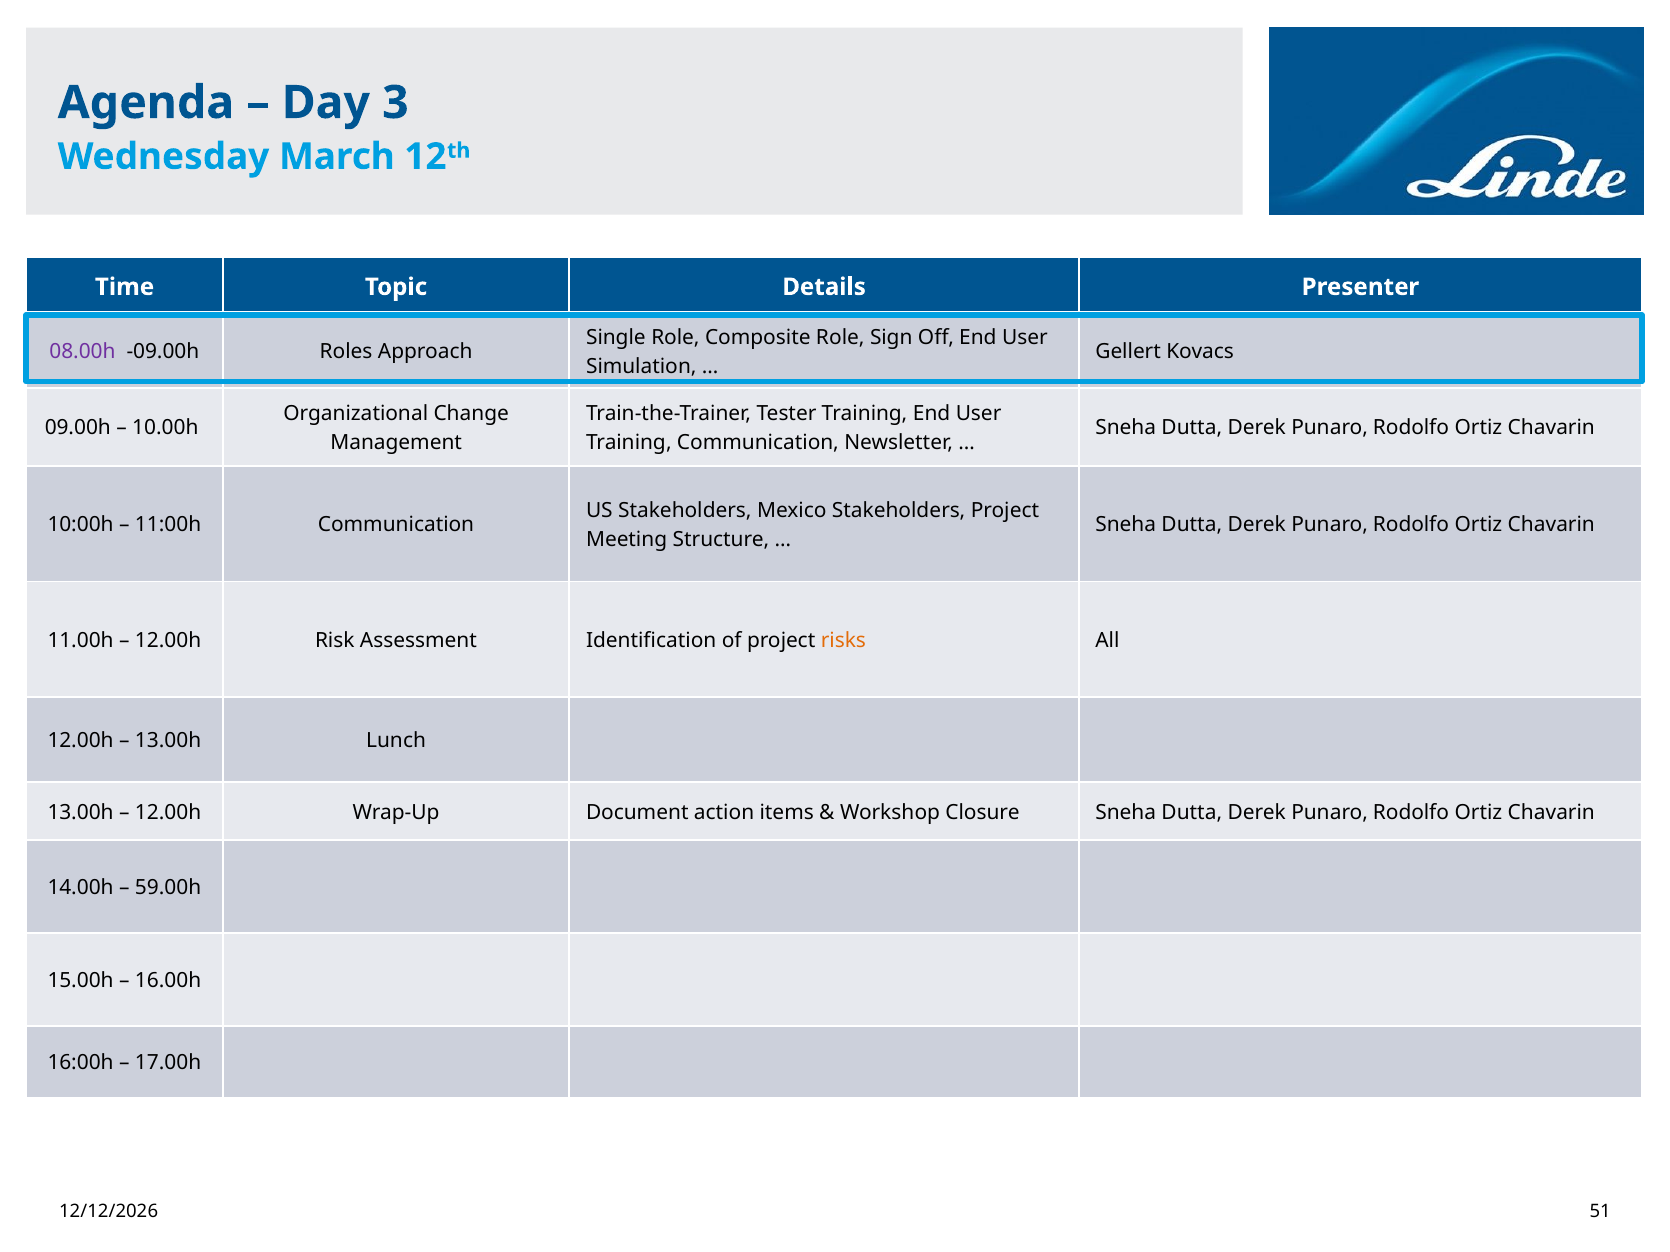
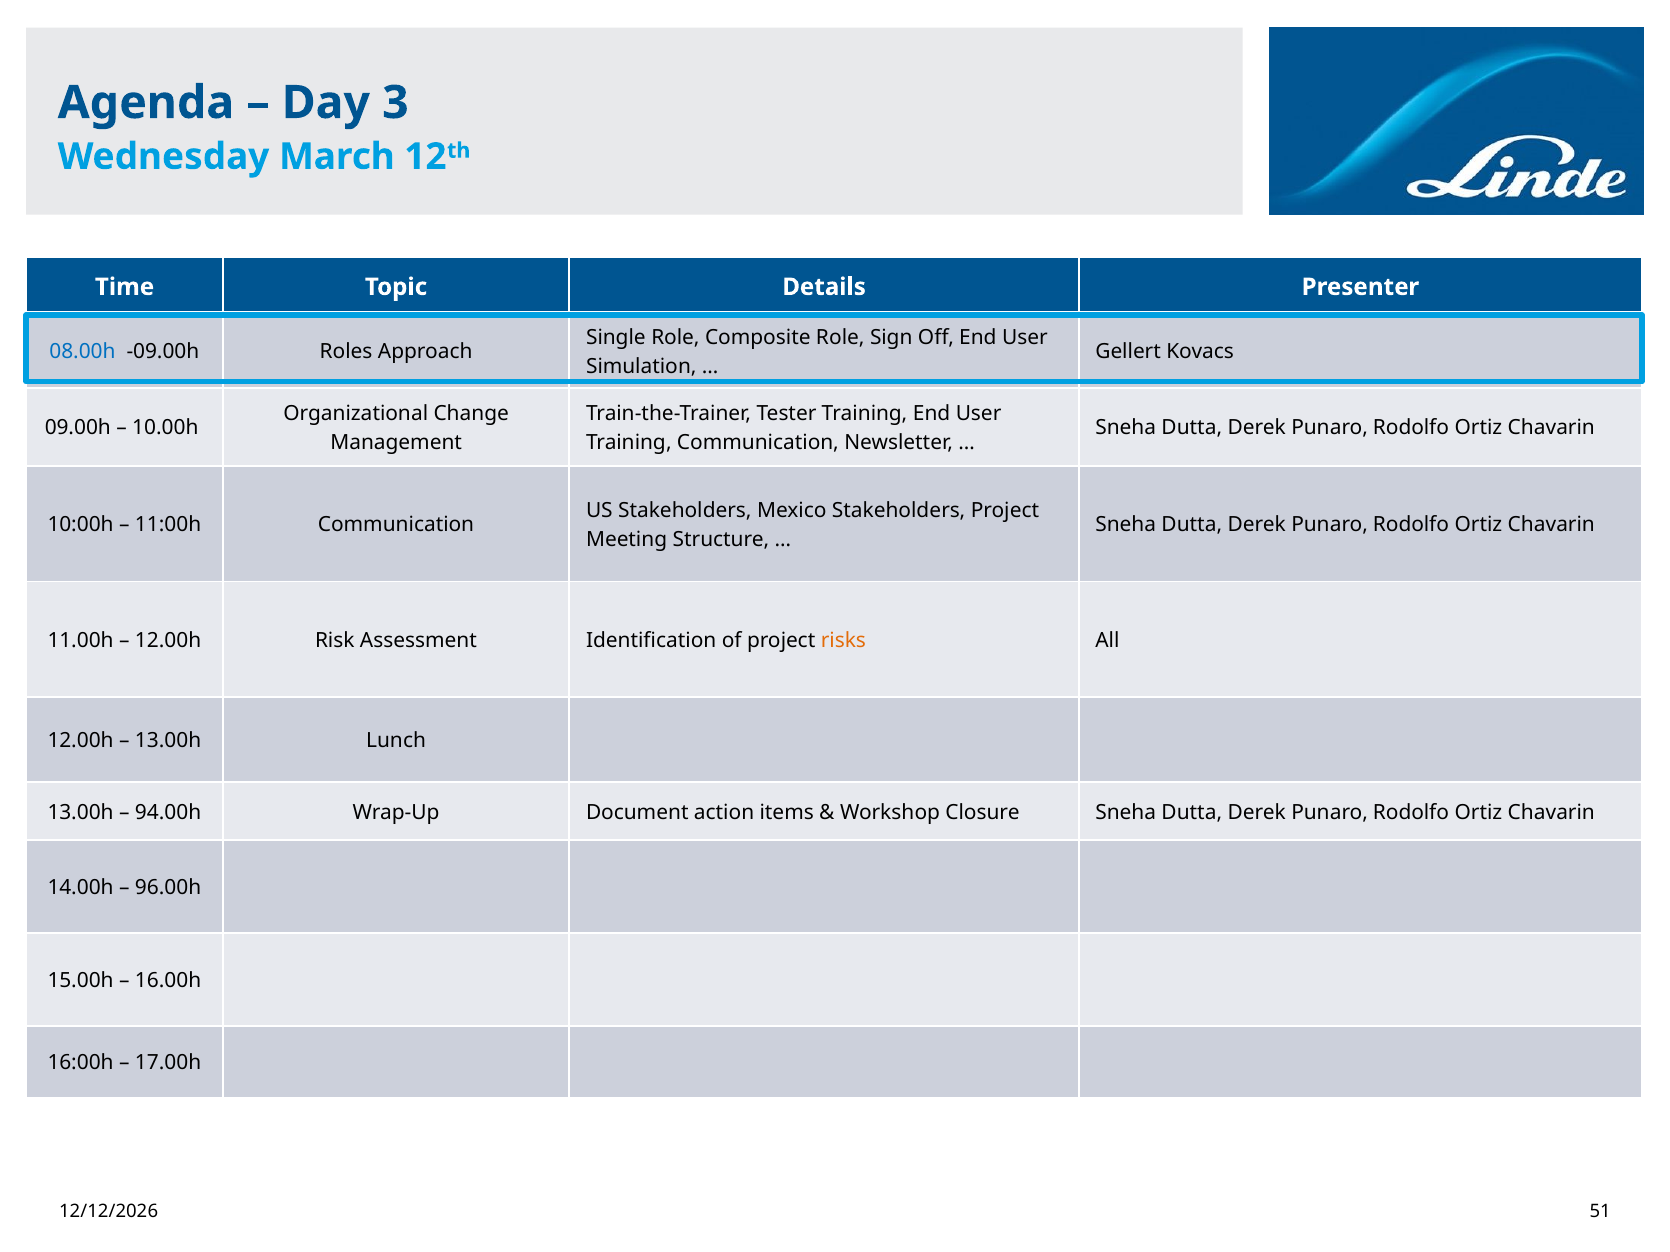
08.00h colour: purple -> blue (82, 352)
12.00h: 12.00h -> 94.00h (168, 813)
59.00h: 59.00h -> 96.00h (168, 888)
